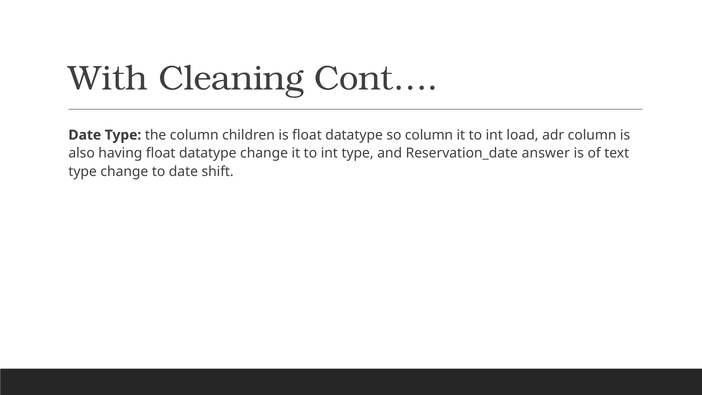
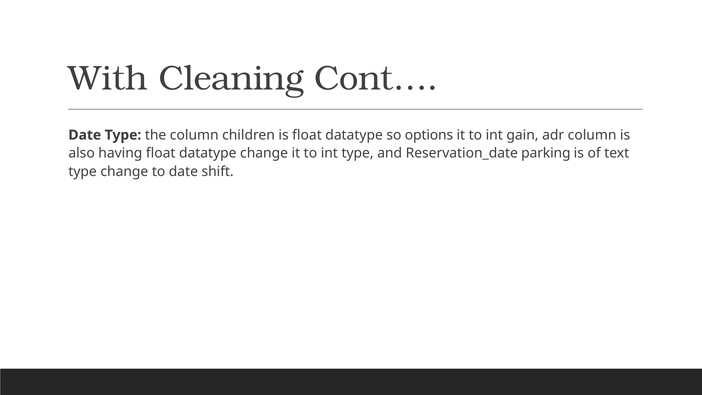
so column: column -> options (429, 135)
load: load -> gain (523, 135)
answer: answer -> parking (546, 153)
